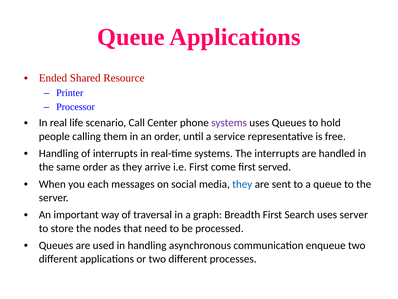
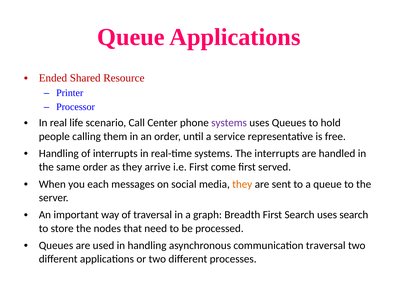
they colour: blue -> orange (242, 184)
uses server: server -> search (354, 214)
communication enqueue: enqueue -> traversal (326, 245)
